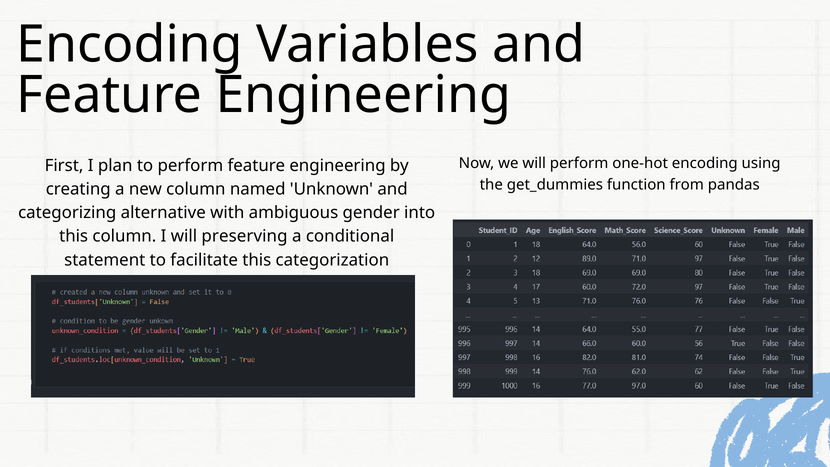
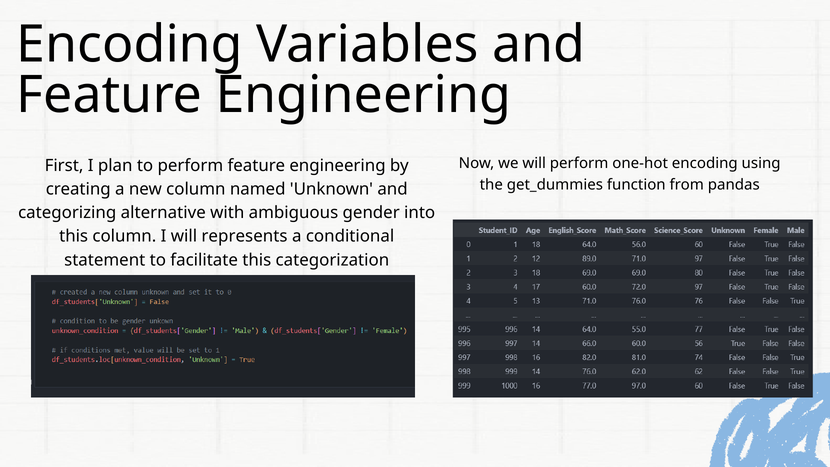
preserving: preserving -> represents (245, 236)
